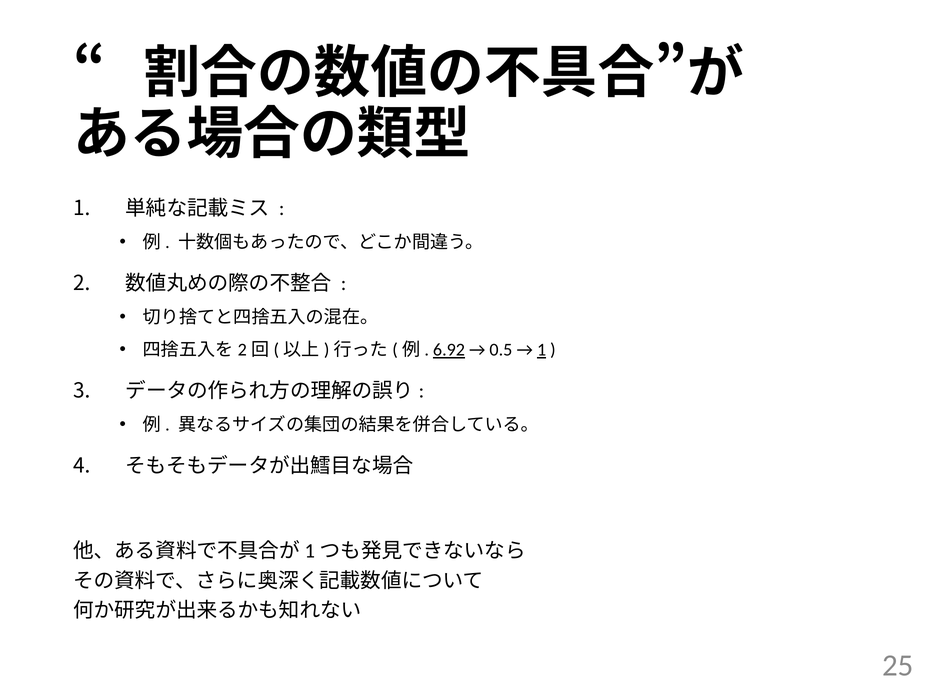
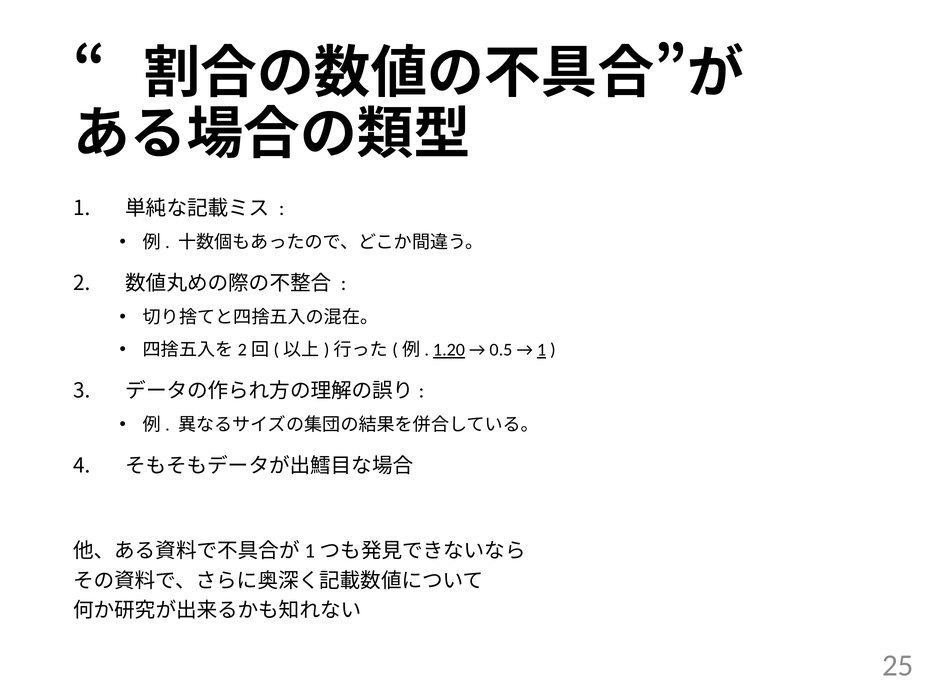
6.92: 6.92 -> 1.20 (449, 350)
